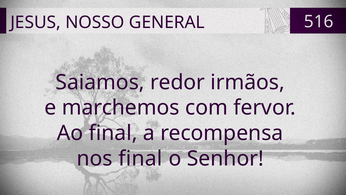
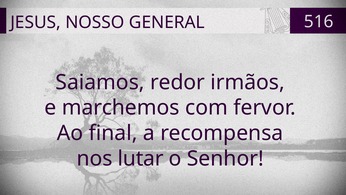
nos final: final -> lutar (141, 158)
